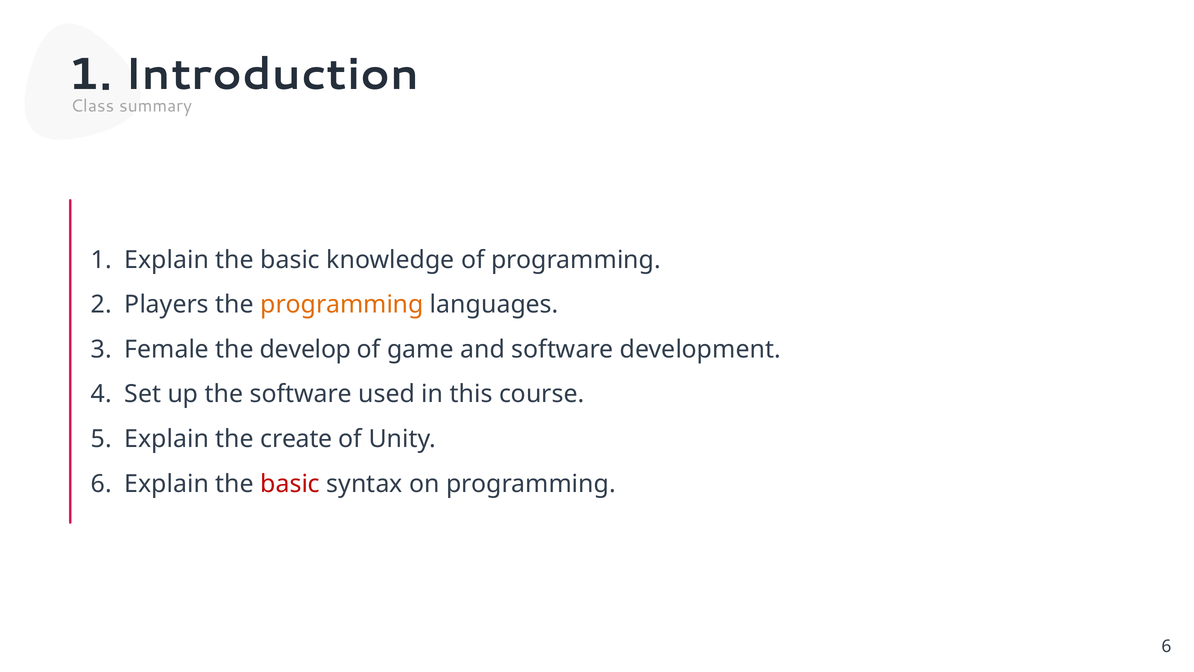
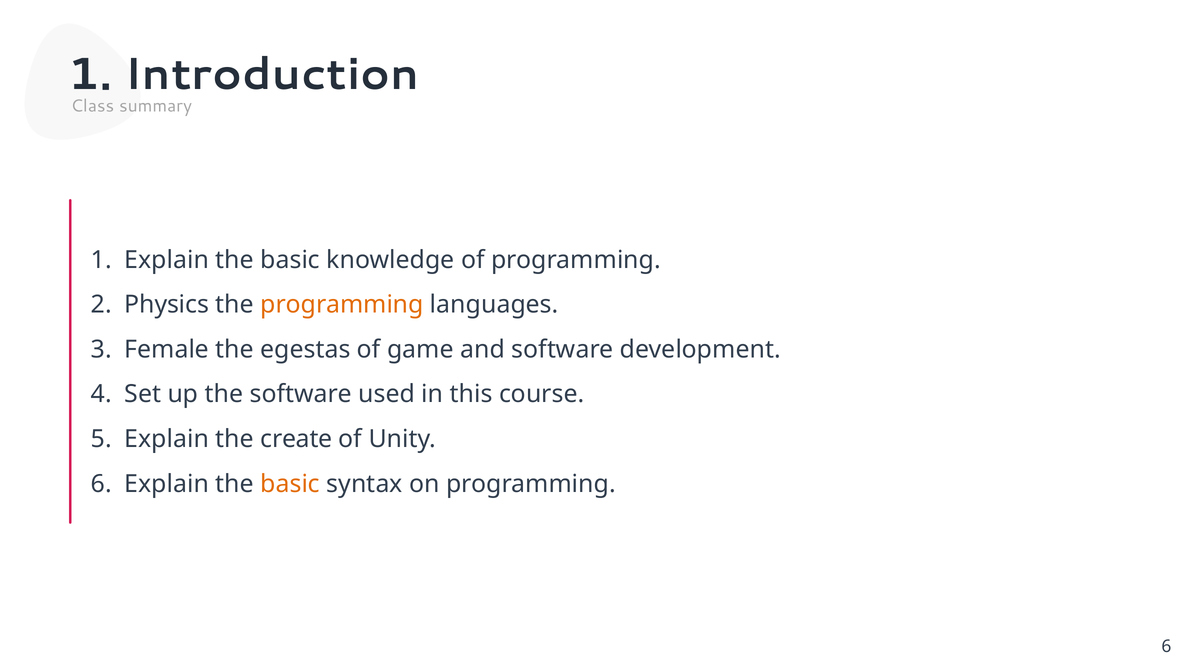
Players: Players -> Physics (167, 304)
develop: develop -> egestas (305, 349)
basic colour: red -> orange (290, 484)
